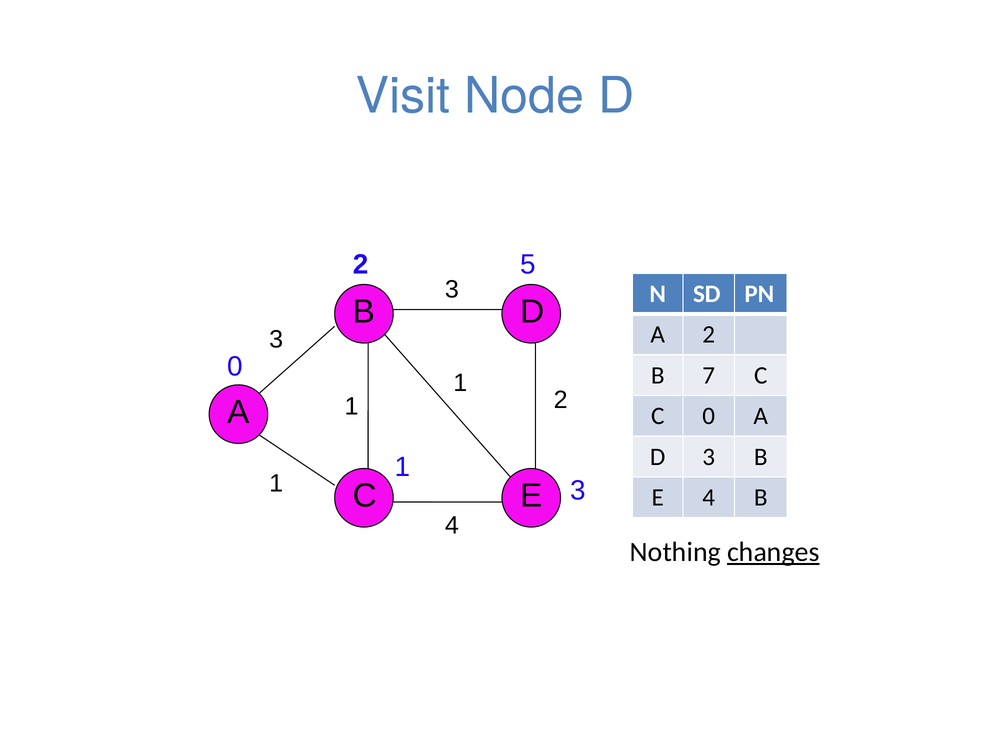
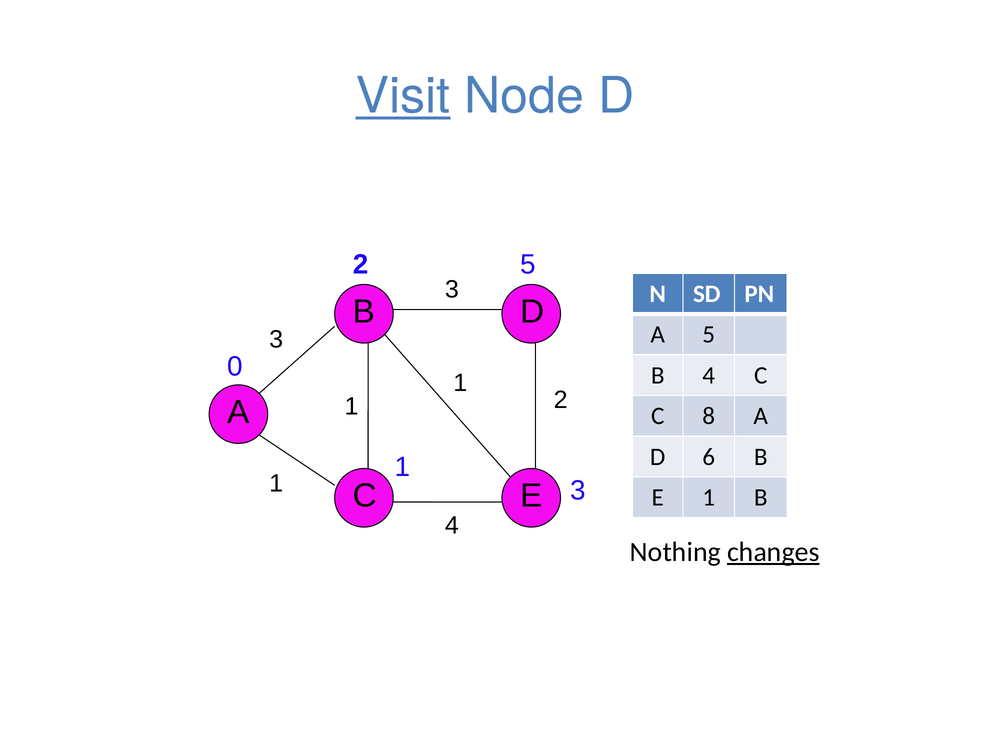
Visit underline: none -> present (403, 96)
A 2: 2 -> 5 (709, 335)
B 7: 7 -> 4 (709, 375)
C 0: 0 -> 8 (709, 416)
D 3: 3 -> 6 (709, 457)
E 4: 4 -> 1 (709, 498)
